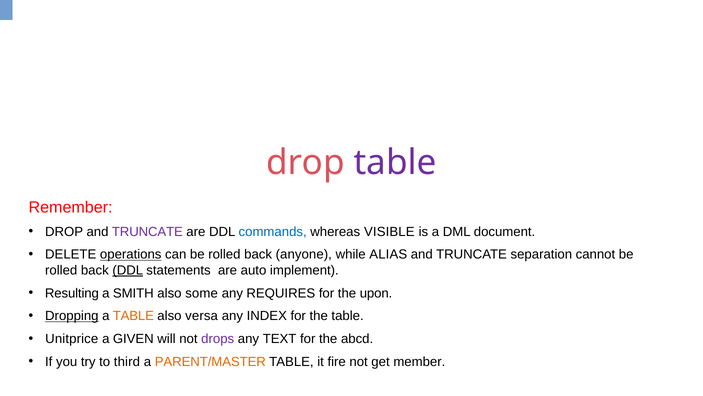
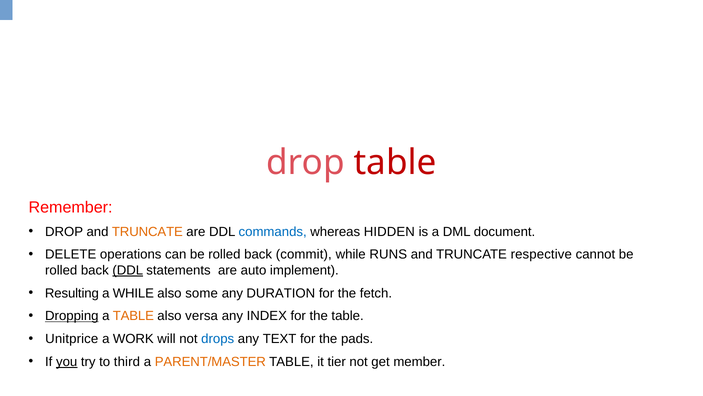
table colour: purple -> red (395, 162)
TRUNCATE colour: purple -> orange (147, 231)
VISIBLE: VISIBLE -> HIDDEN (389, 231)
operations underline: present -> none (131, 254)
anyone: anyone -> commit (304, 254)
ALIAS: ALIAS -> RUNS (388, 254)
separation: separation -> respective (541, 254)
a SMITH: SMITH -> WHILE (133, 293)
REQUIRES: REQUIRES -> DURATION (281, 293)
upon: upon -> fetch (376, 293)
GIVEN: GIVEN -> WORK (133, 338)
drops colour: purple -> blue (218, 338)
abcd: abcd -> pads (357, 338)
you underline: none -> present (67, 361)
fire: fire -> tier (337, 361)
